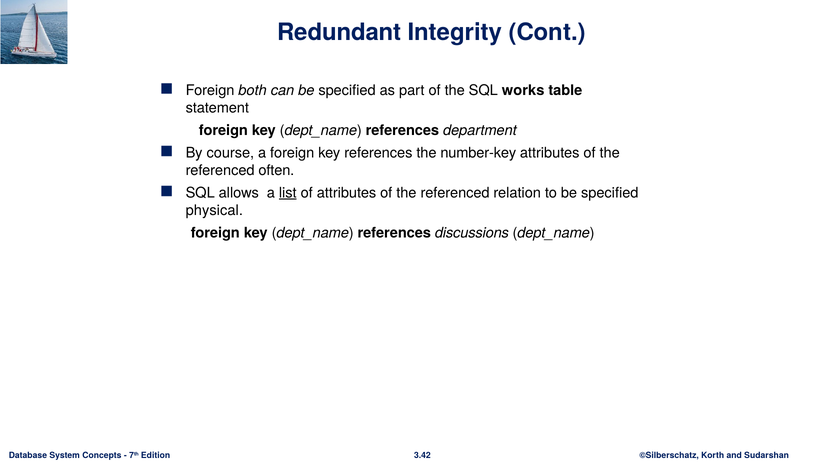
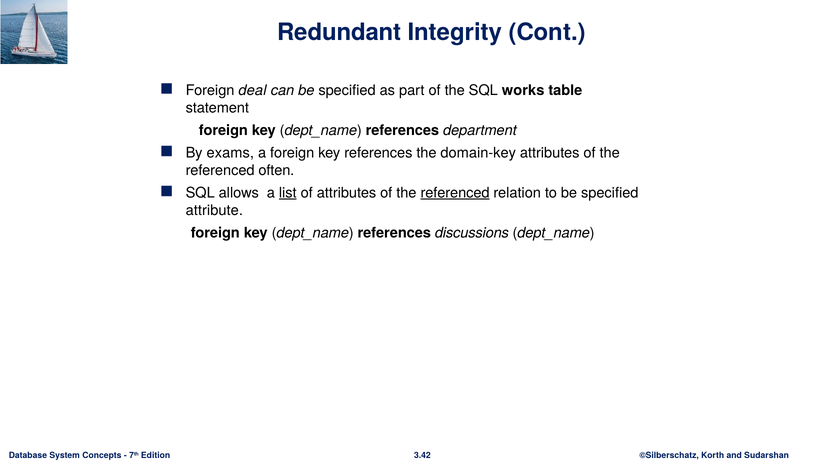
both: both -> deal (252, 90)
course: course -> exams (230, 153)
number-key: number-key -> domain-key (478, 153)
referenced underline: none -> present (455, 193)
physical: physical -> attribute (214, 210)
